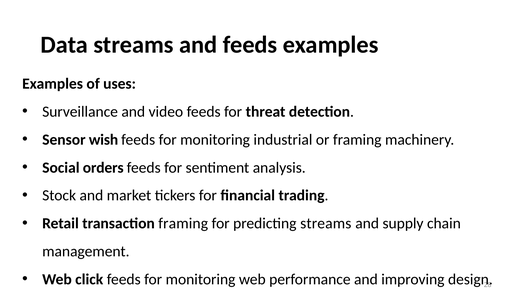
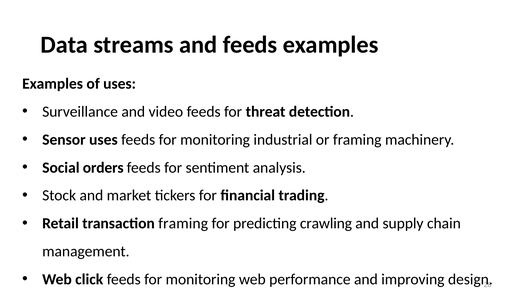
Sensor wish: wish -> uses (103, 140)
predicting streams: streams -> crawling (326, 224)
